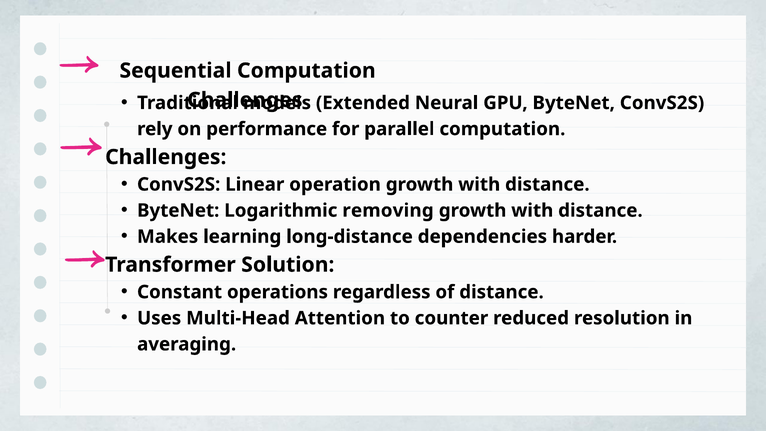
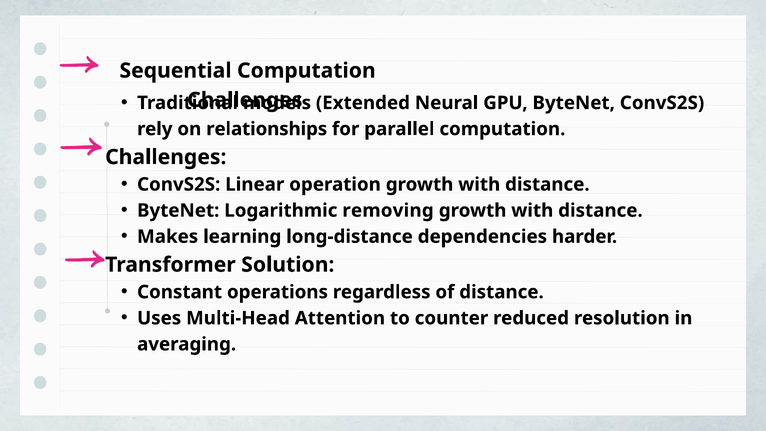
performance: performance -> relationships (267, 129)
